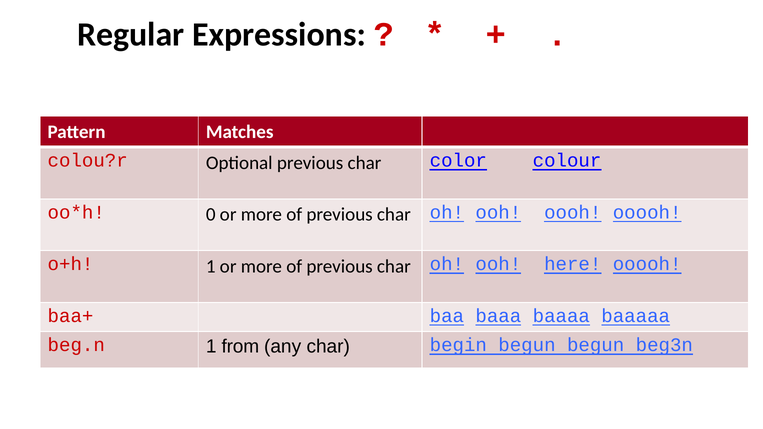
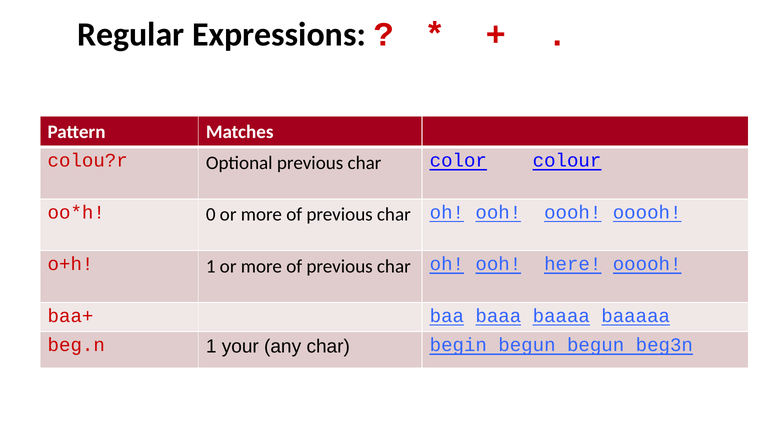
from: from -> your (240, 347)
